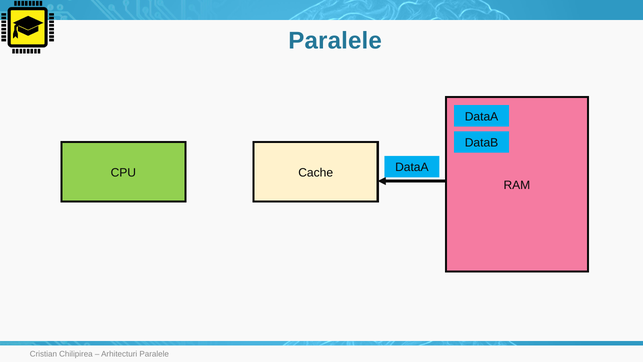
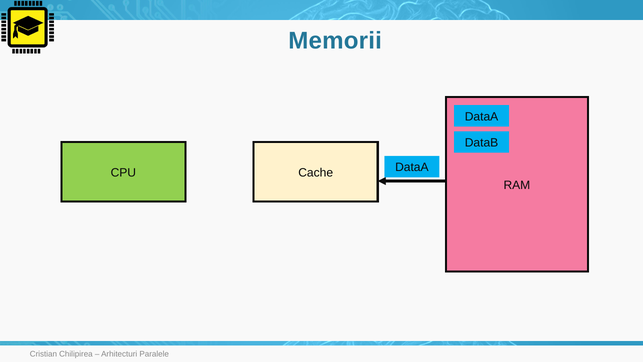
Paralele: Paralele -> Memorii (335, 41)
